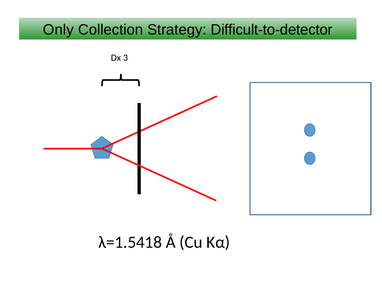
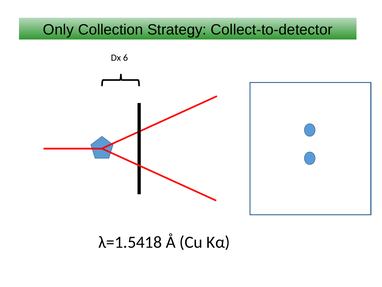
Difficult-to-detector: Difficult-to-detector -> Collect-to-detector (272, 30)
3: 3 -> 6 (126, 58)
